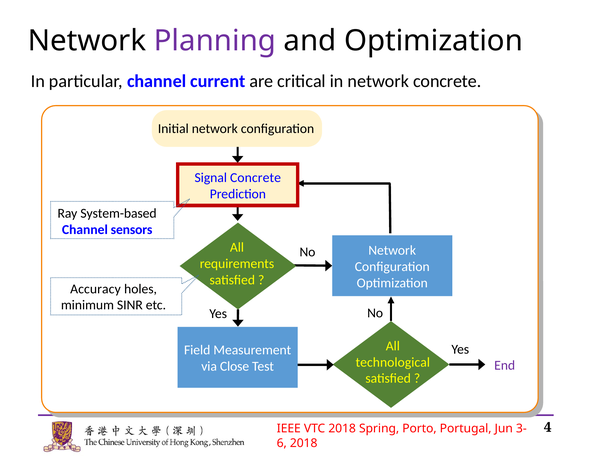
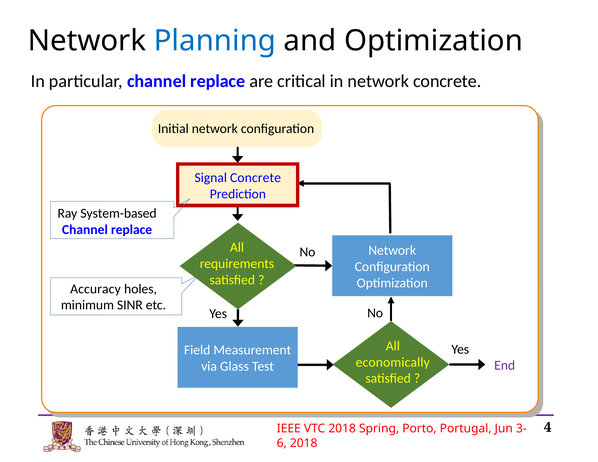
Planning colour: purple -> blue (215, 41)
particular channel current: current -> replace (218, 81)
sensors: sensors -> replace (132, 230)
technological: technological -> economically (393, 362)
Close: Close -> Glass (234, 367)
